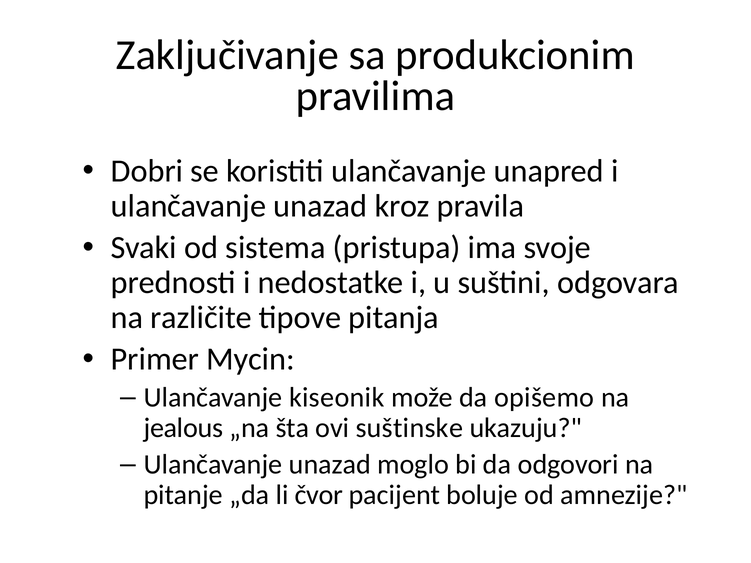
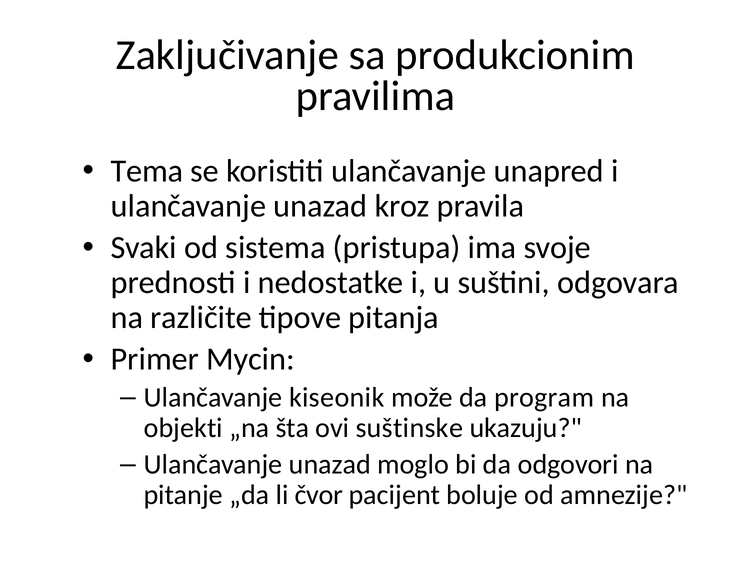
Dobri: Dobri -> Tema (147, 171)
opišemo: opišemo -> program (544, 398)
jealous: jealous -> objekti (183, 428)
